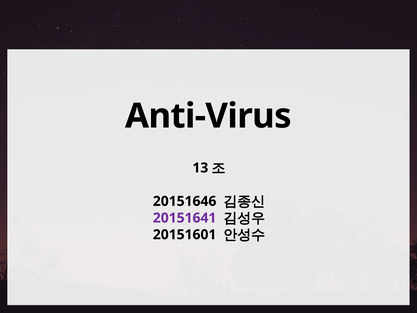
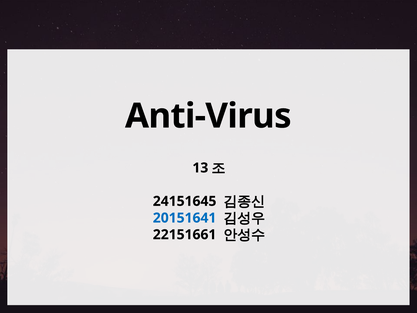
20151646: 20151646 -> 24151645 (185, 201)
20151641 colour: purple -> blue (185, 218)
20151601: 20151601 -> 22151661 (185, 234)
